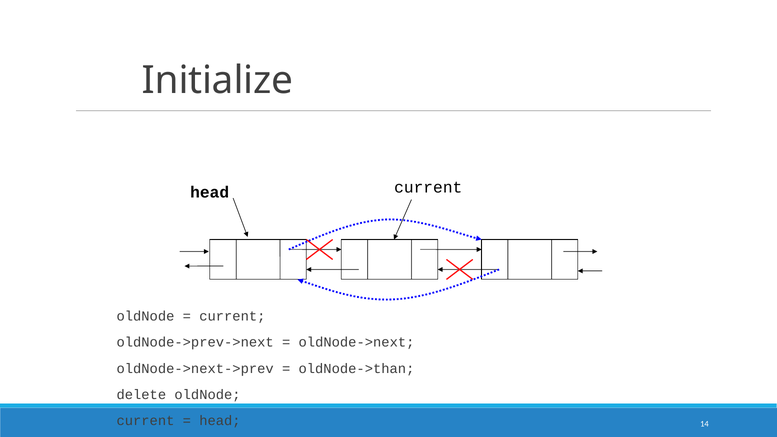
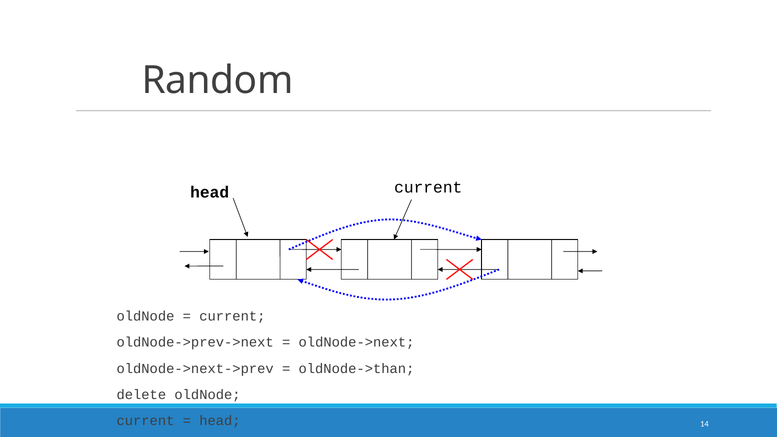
Initialize: Initialize -> Random (218, 80)
